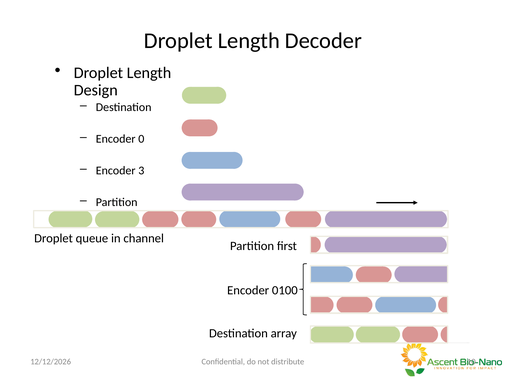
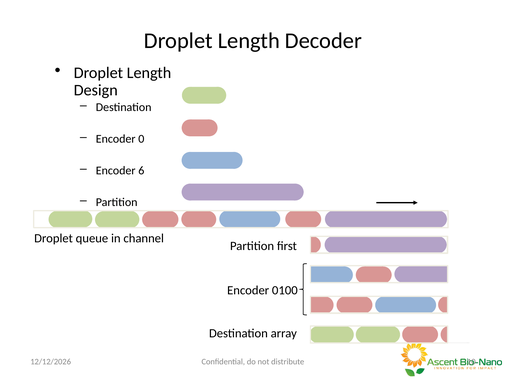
3: 3 -> 6 (141, 171)
